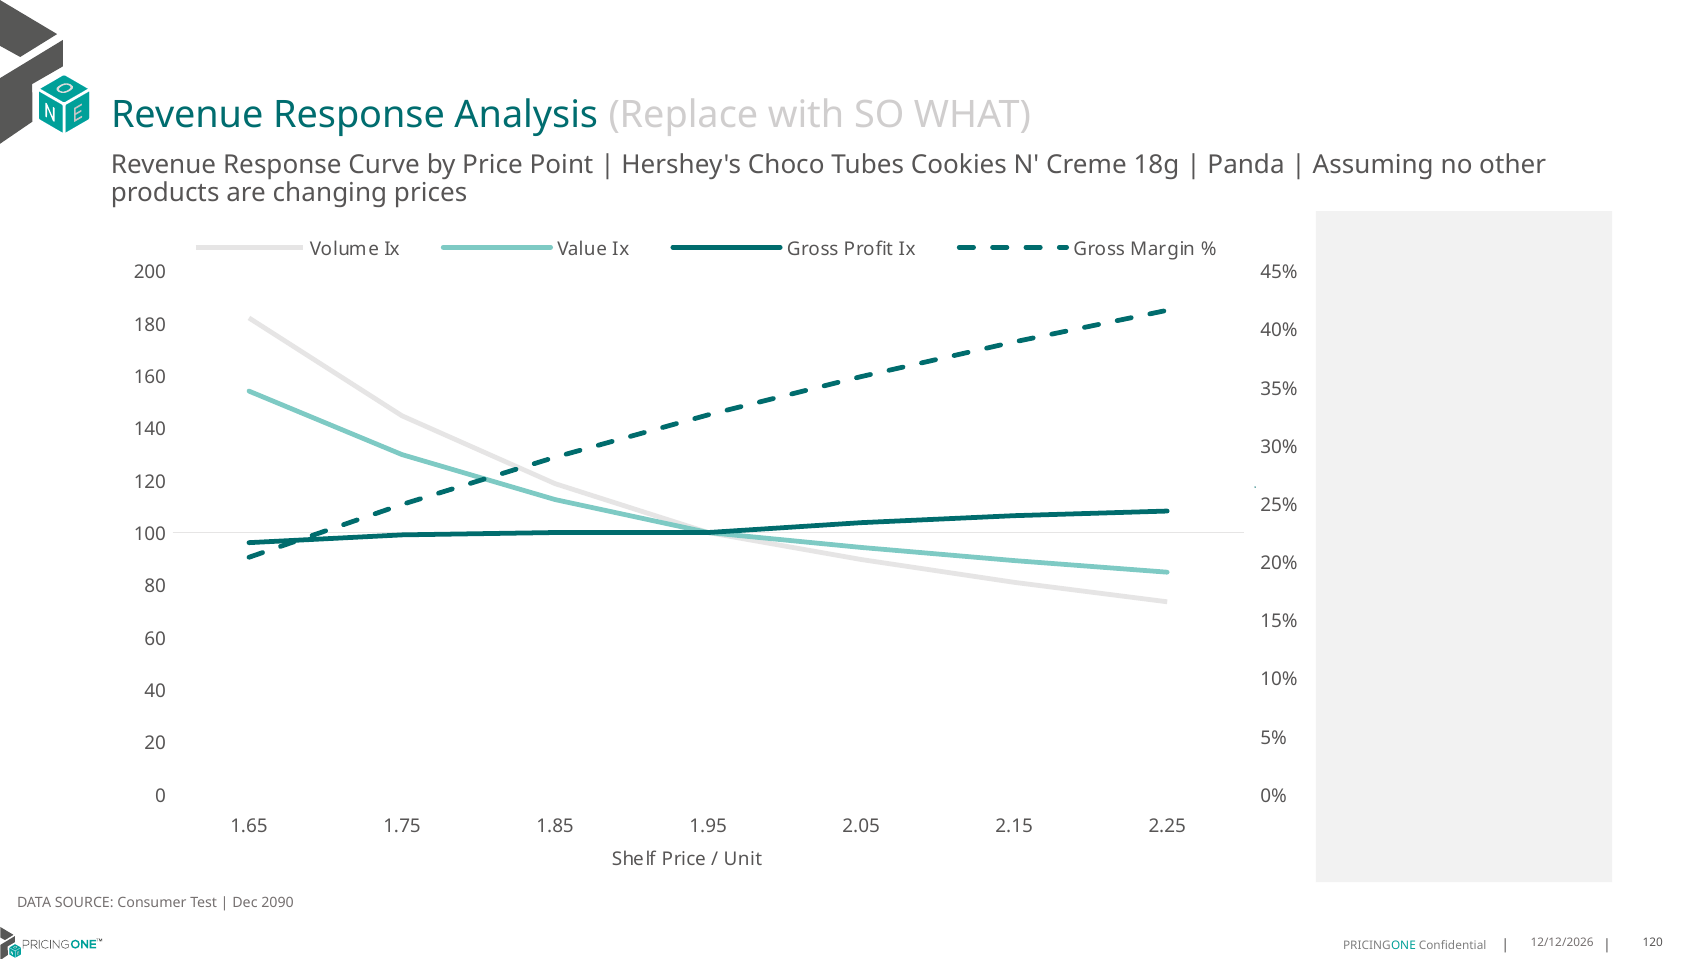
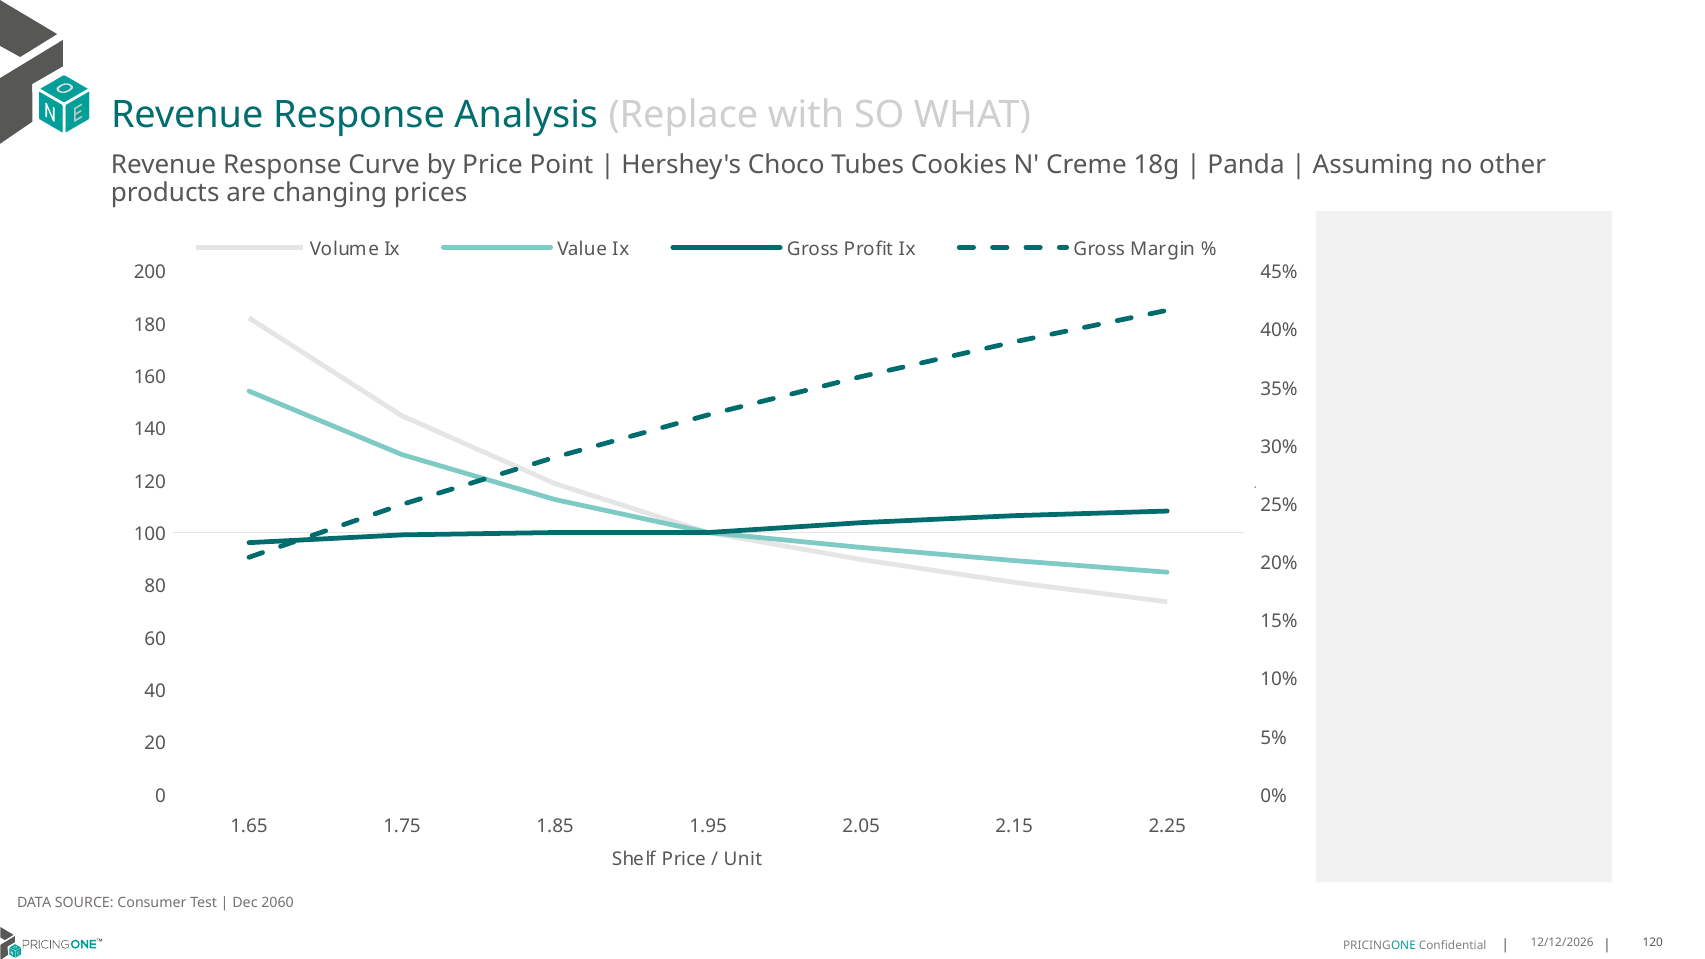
2090: 2090 -> 2060 (278, 903)
